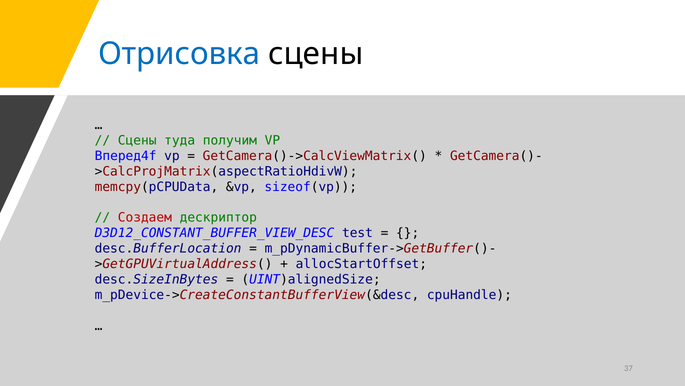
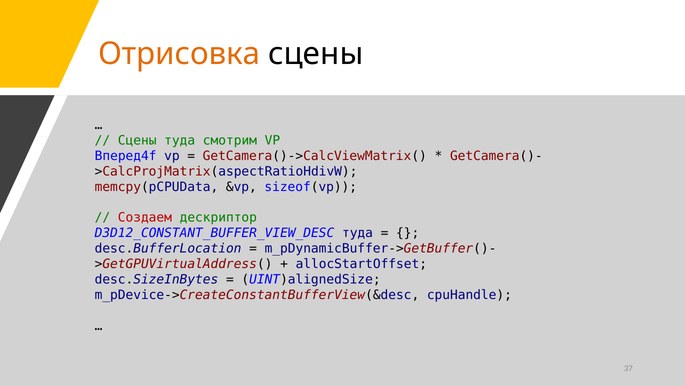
Отрисовка colour: blue -> orange (179, 54)
получим: получим -> смотрим (230, 140)
D3D12_CONSTANT_BUFFER_VIEW_DESC test: test -> туда (357, 233)
